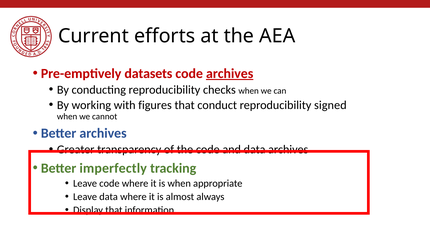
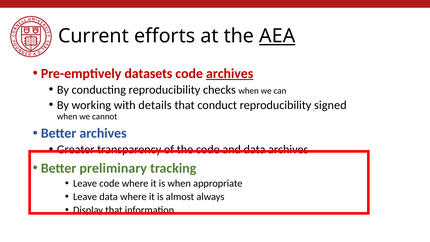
AEA underline: none -> present (277, 36)
figures: figures -> details (155, 105)
imperfectly: imperfectly -> preliminary (113, 168)
